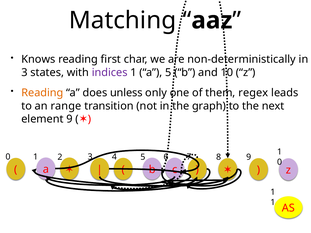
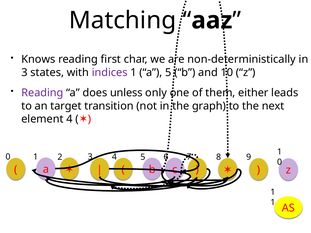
Reading colour: orange -> purple (42, 93)
regex: regex -> either (253, 93)
range: range -> target (66, 106)
element 9: 9 -> 4 (70, 119)
